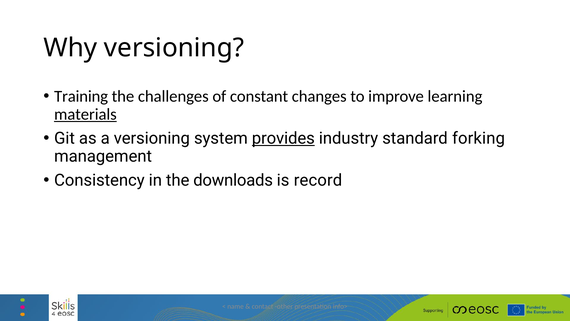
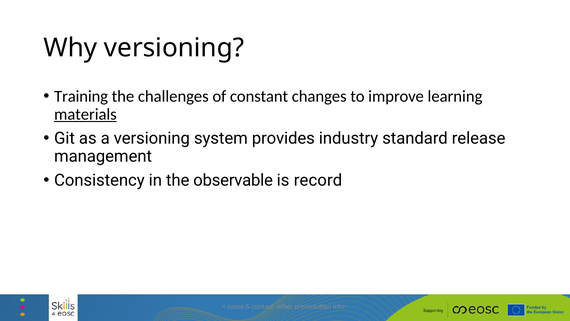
provides underline: present -> none (283, 138)
forking: forking -> release (479, 138)
downloads: downloads -> observable (233, 180)
